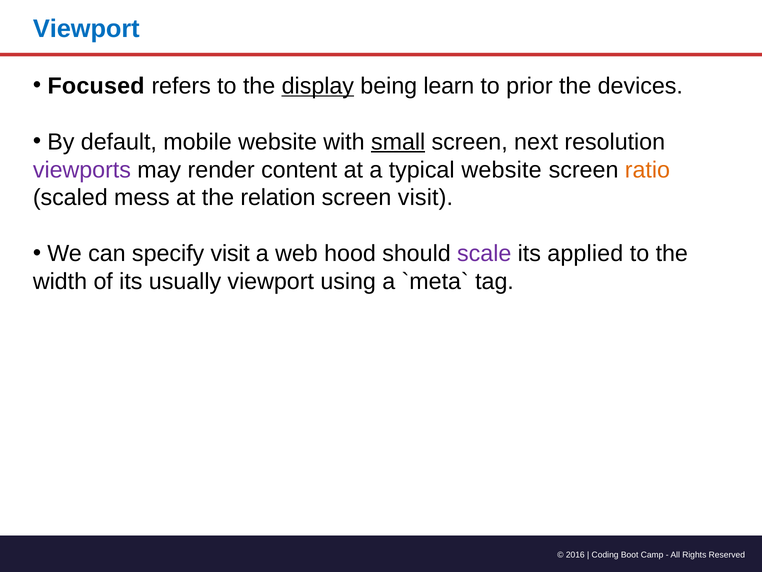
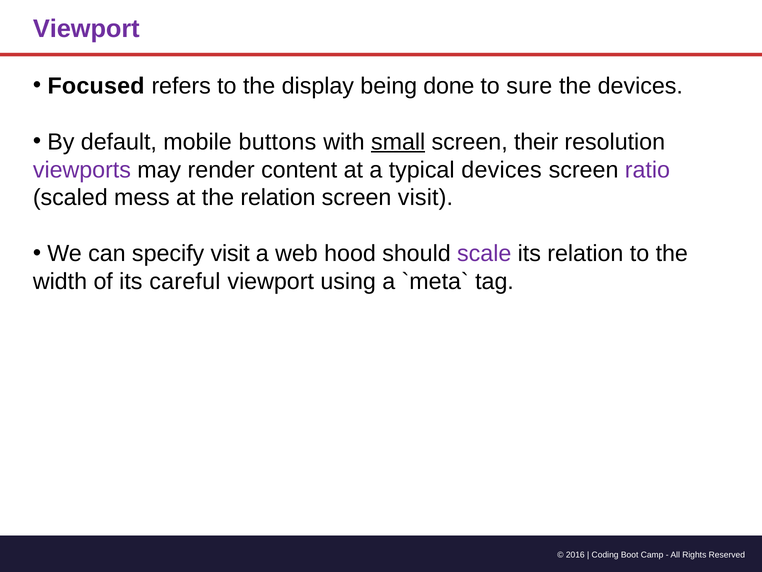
Viewport colour: blue -> purple (86, 29)
display underline: present -> none (318, 86)
learn: learn -> done (449, 86)
prior: prior -> sure (529, 86)
mobile website: website -> buttons (277, 142)
next: next -> their (536, 142)
typical website: website -> devices (502, 170)
ratio colour: orange -> purple (647, 170)
its applied: applied -> relation (585, 253)
usually: usually -> careful (185, 281)
